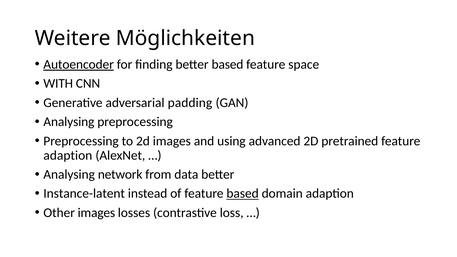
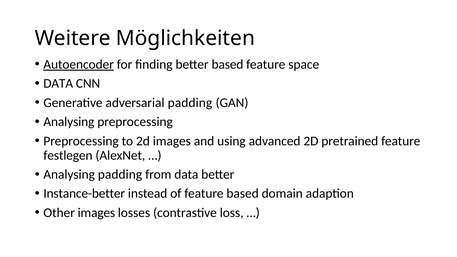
WITH: WITH -> DATA (58, 84)
adaption: adaption -> festlegen (68, 155)
Analysing network: network -> padding (120, 174)
Instance-latent: Instance-latent -> Instance-better (84, 194)
based underline: present -> none (243, 194)
